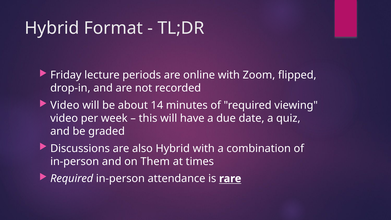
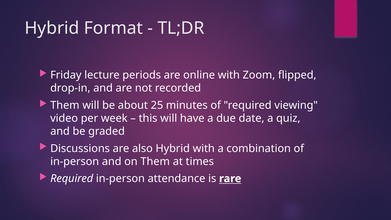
Video: Video -> Them (65, 105)
14: 14 -> 25 (157, 105)
